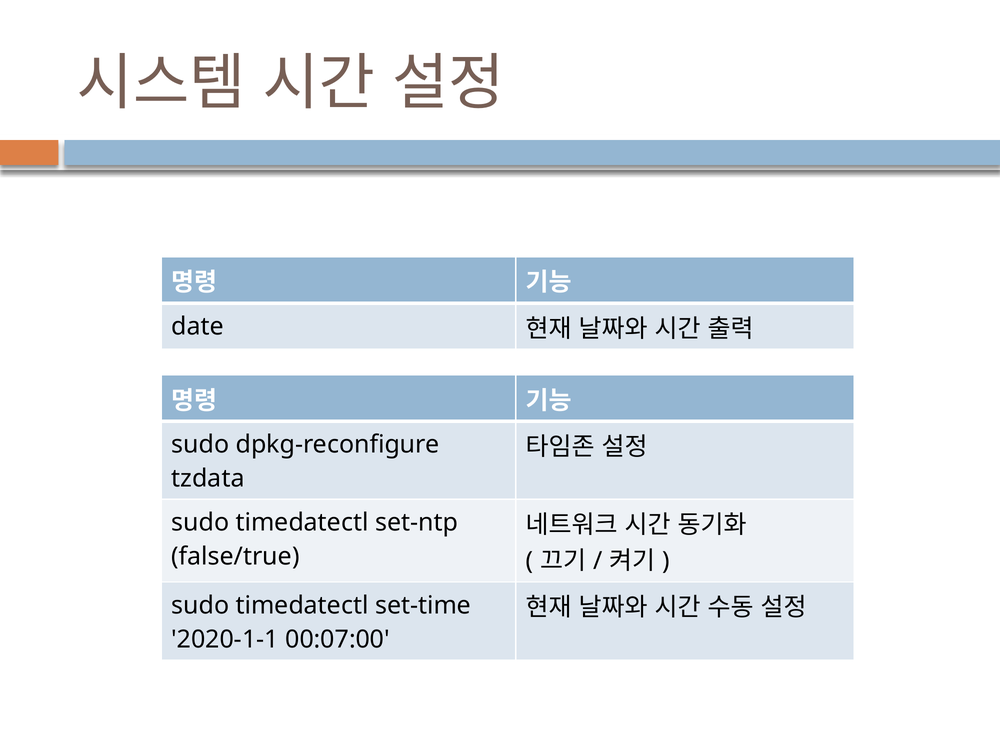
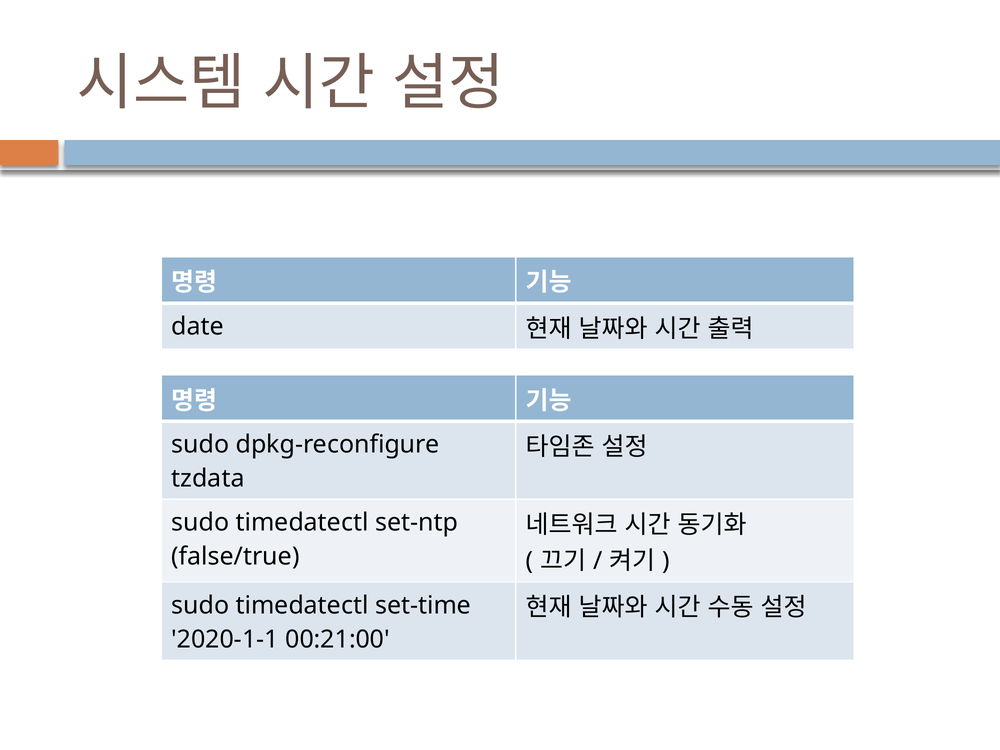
00:07:00: 00:07:00 -> 00:21:00 (338, 639)
